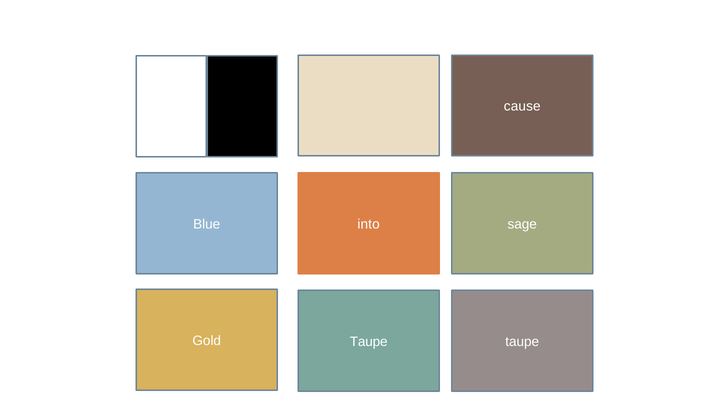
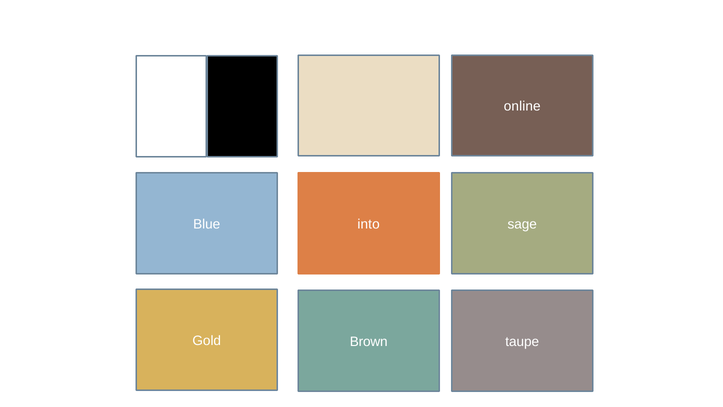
cause: cause -> online (522, 106)
Gold Taupe: Taupe -> Brown (369, 341)
